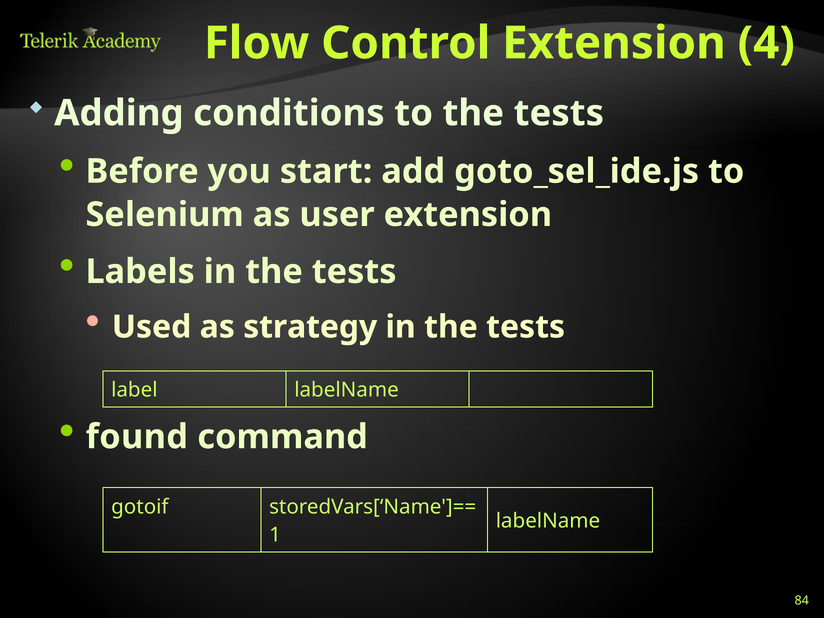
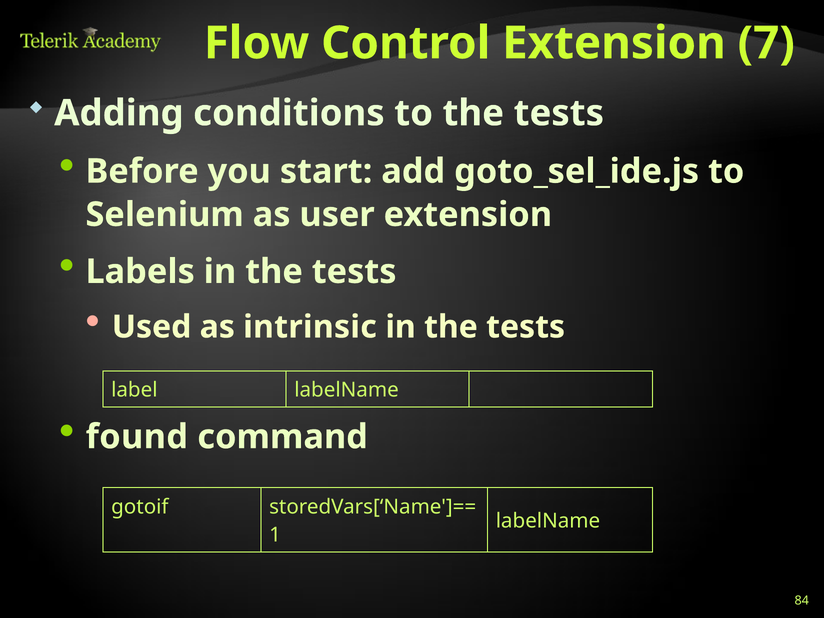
4: 4 -> 7 (766, 43)
strategy: strategy -> intrinsic (310, 327)
